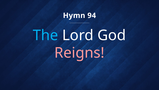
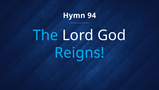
Reigns colour: pink -> light blue (79, 53)
